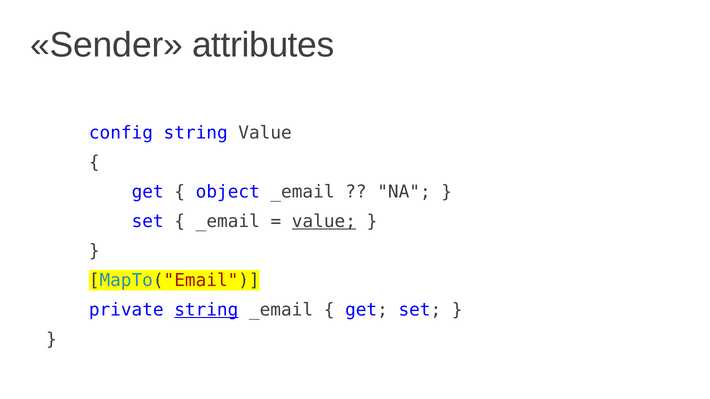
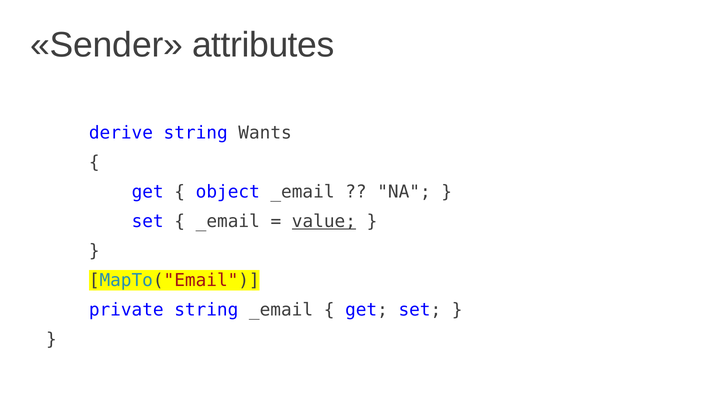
config: config -> derive (121, 133)
string Value: Value -> Wants (265, 133)
string underline: present -> none (206, 310)
